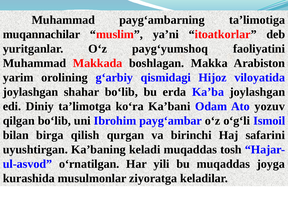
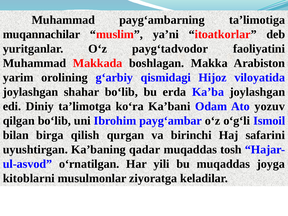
payg‘yumshoq: payg‘yumshoq -> payg‘tadvodor (170, 49)
keladi: keladi -> qadar (145, 150)
kurashida: kurashida -> kitoblarni (29, 178)
